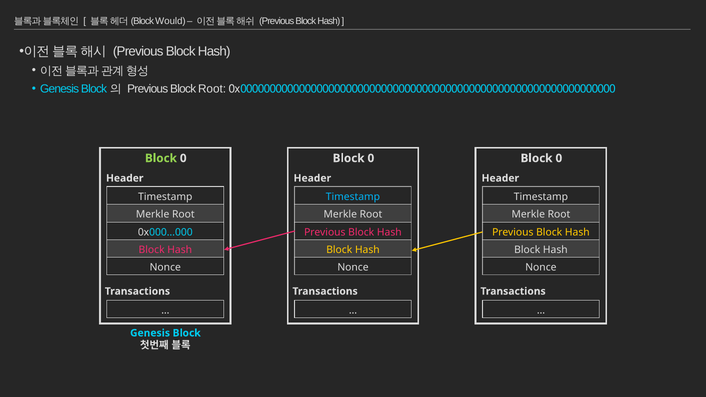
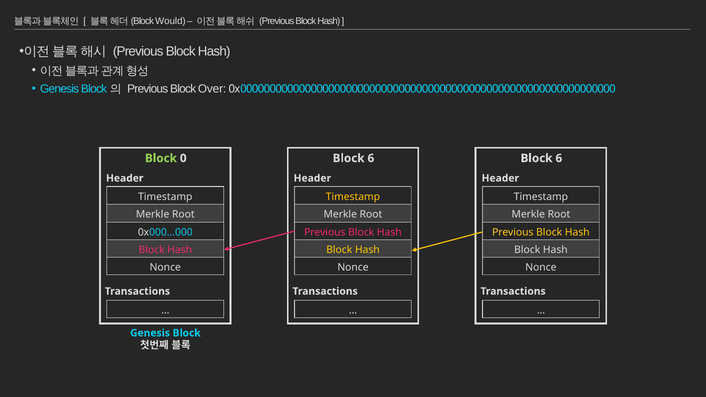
Block Root: Root -> Over (212, 89)
0: 0 -> 6 (371, 158)
0: 0 -> 6 (559, 158)
Timestamp colour: light blue -> yellow (353, 197)
